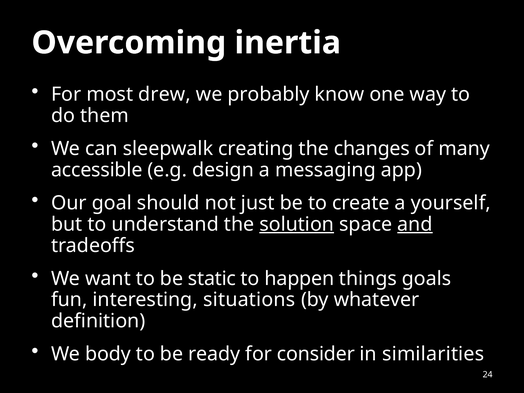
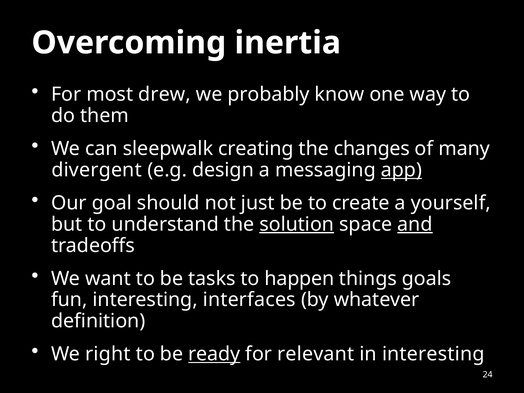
accessible: accessible -> divergent (97, 170)
app underline: none -> present (401, 170)
static: static -> tasks (212, 279)
situations: situations -> interfaces (249, 300)
body: body -> right (108, 354)
ready underline: none -> present (214, 354)
consider: consider -> relevant (316, 354)
in similarities: similarities -> interesting (433, 354)
